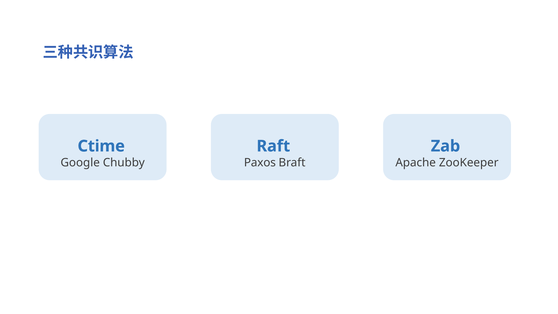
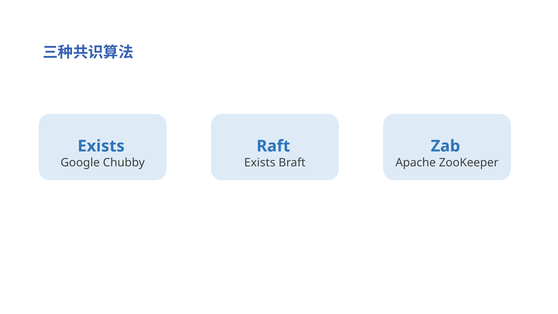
Ctime: Ctime -> Exists (101, 146)
Paxos: Paxos -> Exists (260, 162)
